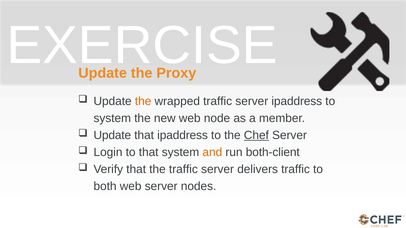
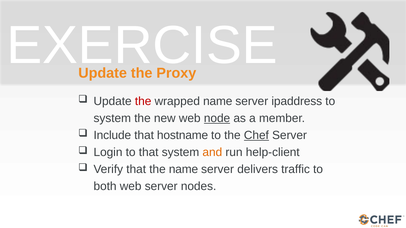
the colour: orange -> red (143, 101)
wrapped traffic: traffic -> name (218, 101)
node underline: none -> present (217, 118)
Update: Update -> Include (112, 136)
that ipaddress: ipaddress -> hostname (183, 136)
both-client: both-client -> help-client (273, 153)
the traffic: traffic -> name (183, 170)
